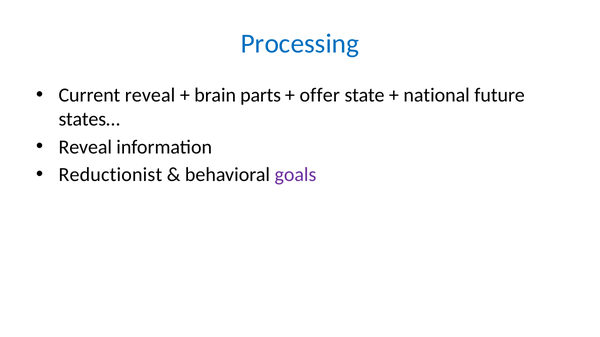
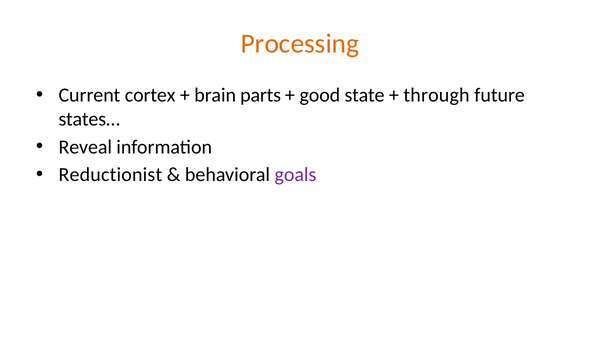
Processing colour: blue -> orange (300, 44)
Current reveal: reveal -> cortex (150, 95)
offer: offer -> good (320, 95)
national: national -> through (437, 95)
